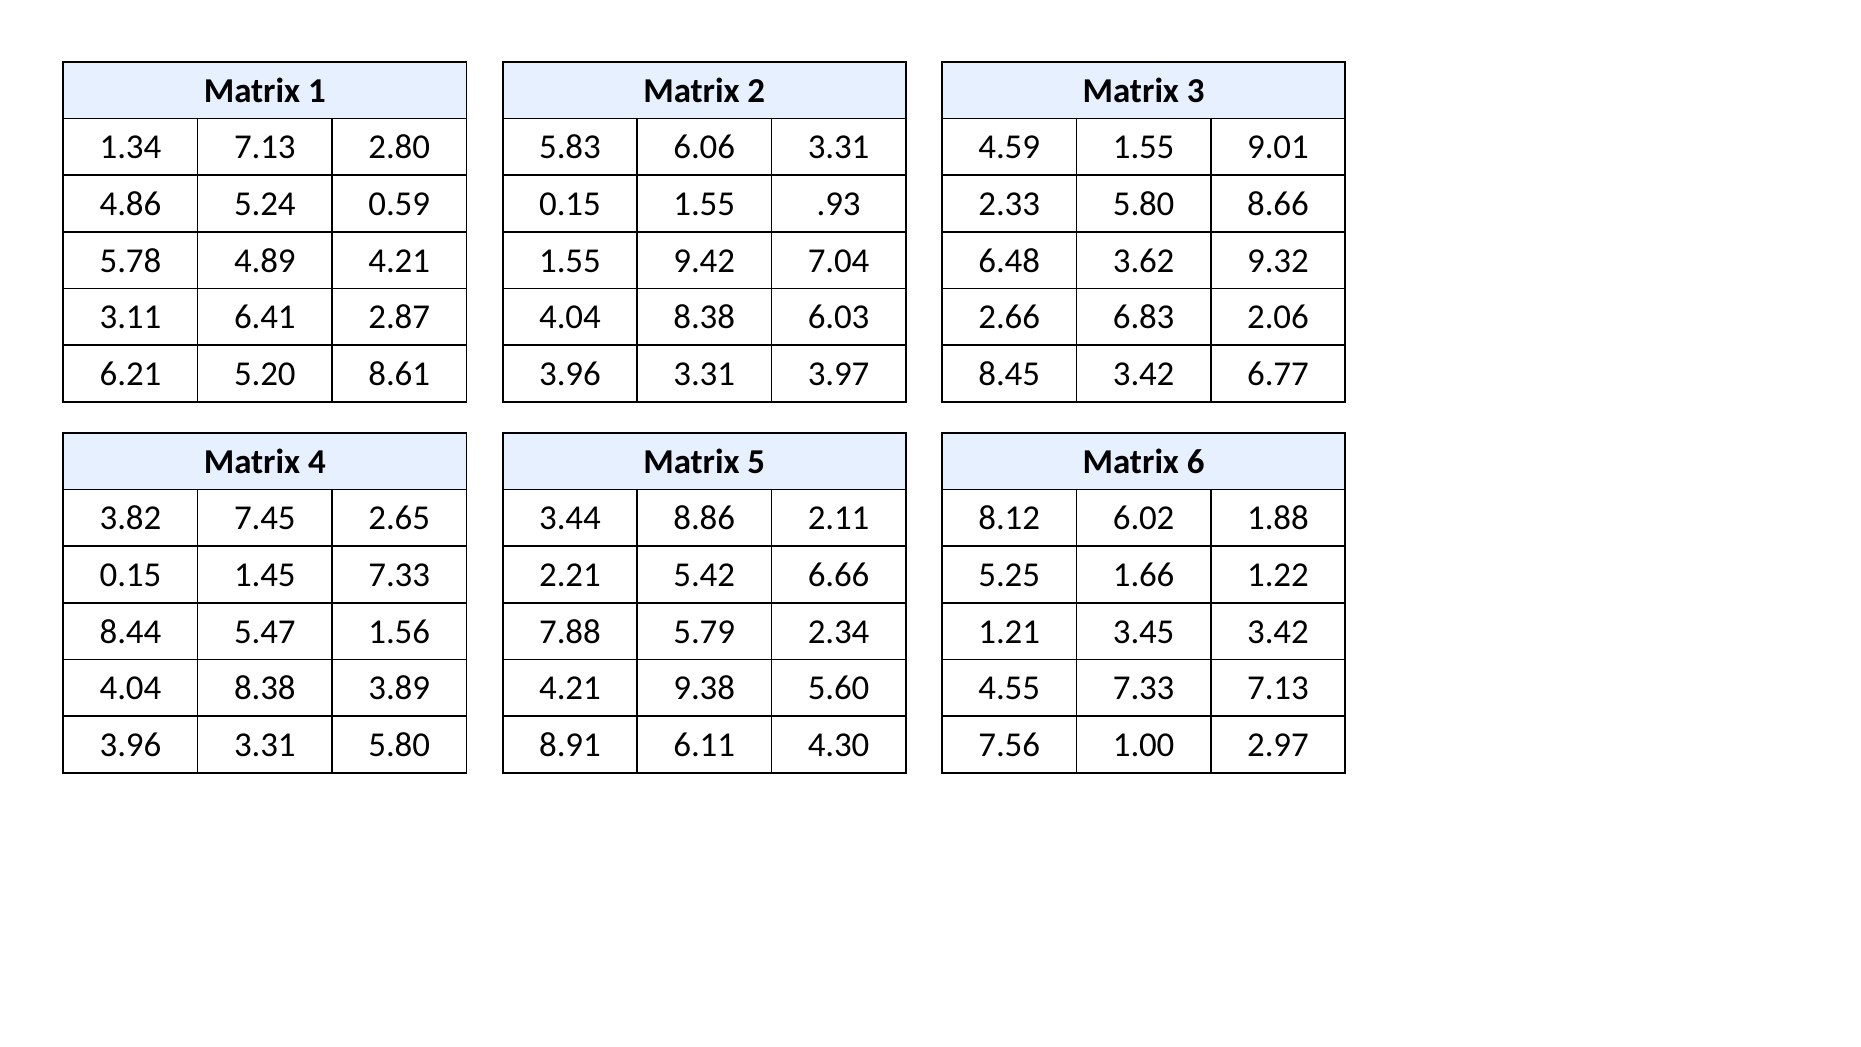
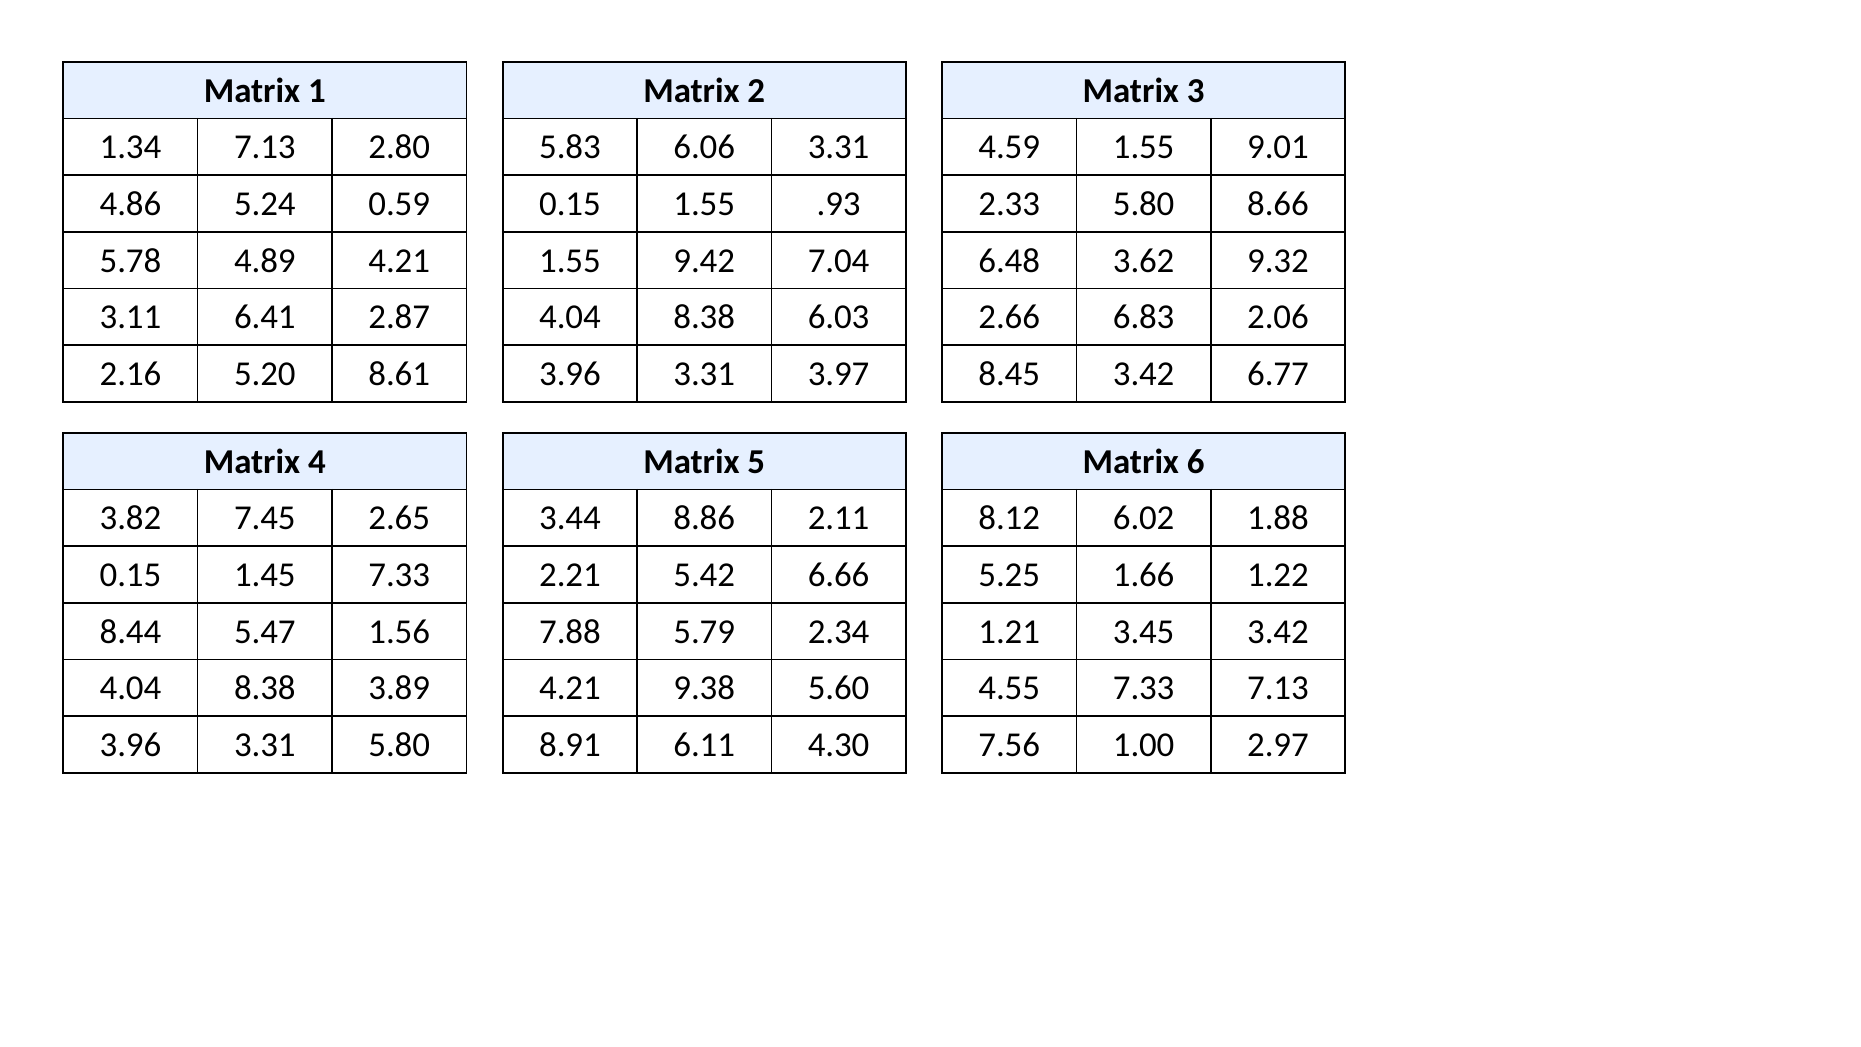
6.21: 6.21 -> 2.16 (130, 374)
